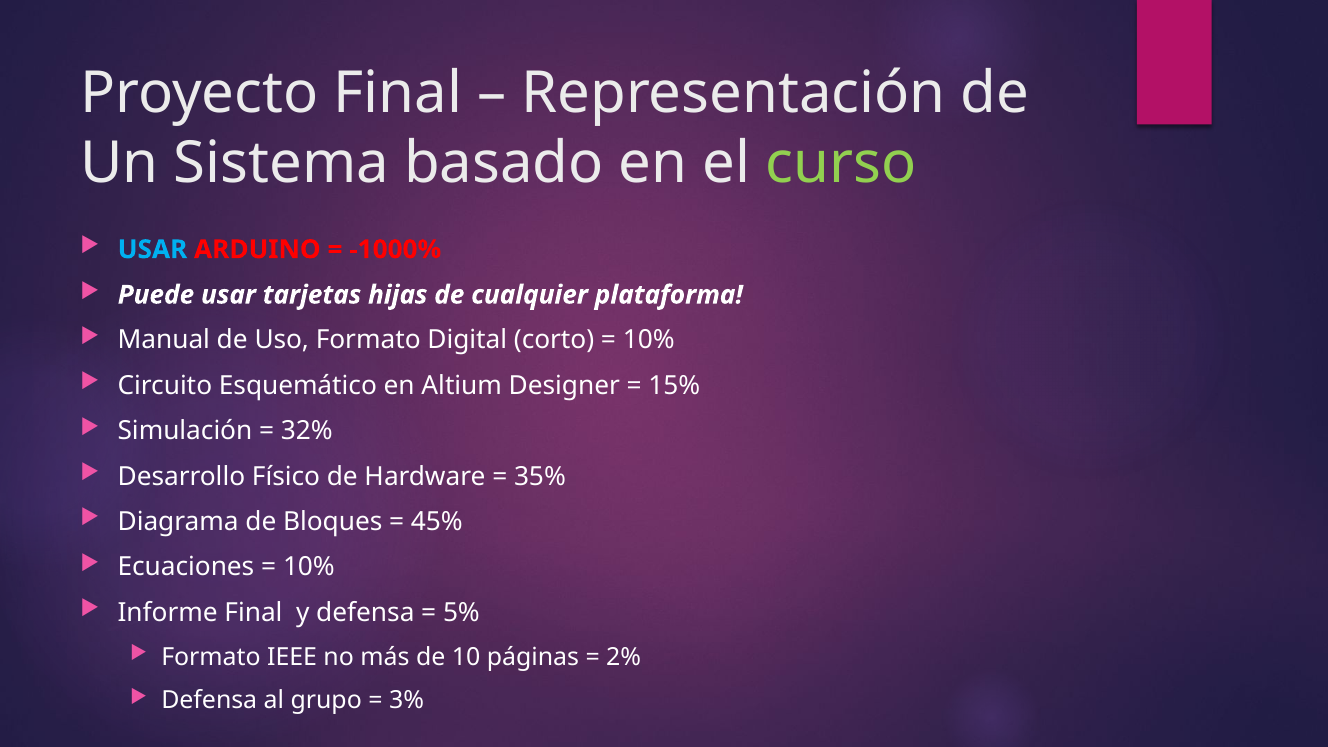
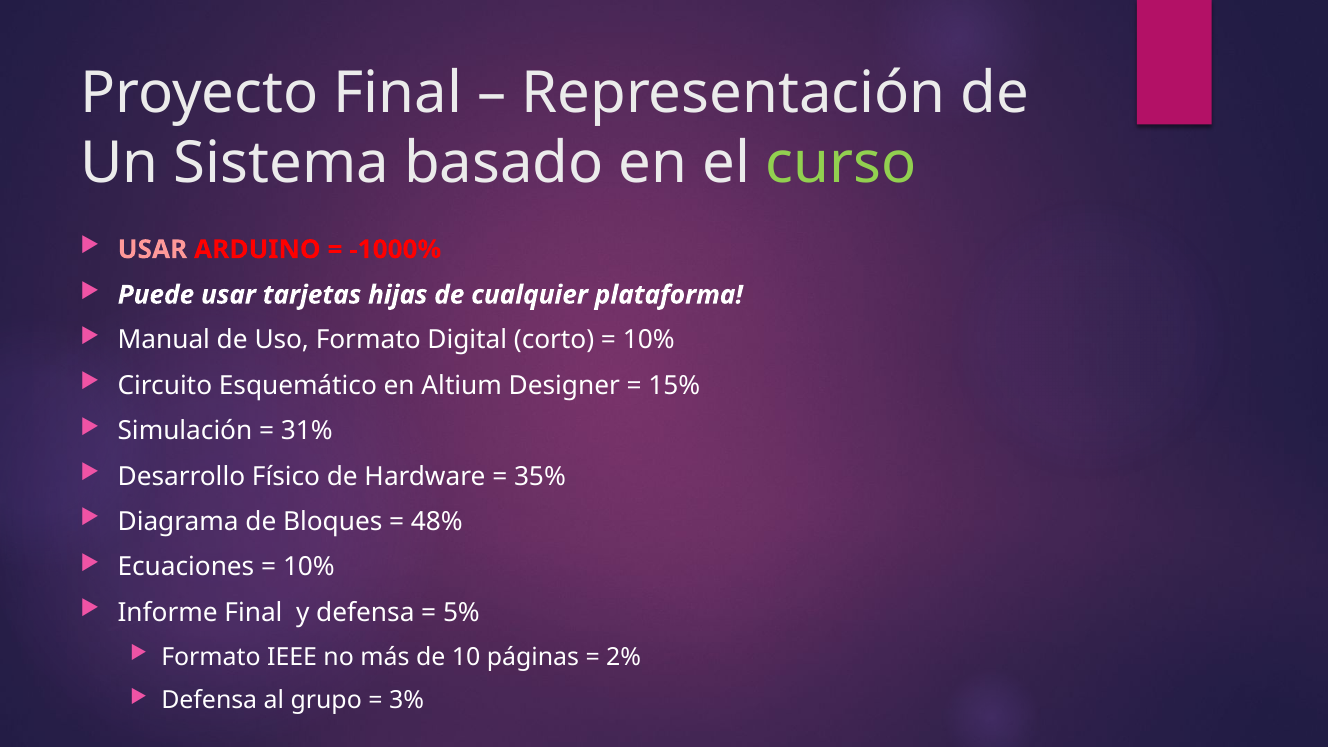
USAR colour: light blue -> pink (153, 250)
32%: 32% -> 31% (307, 431)
45%: 45% -> 48% (437, 522)
